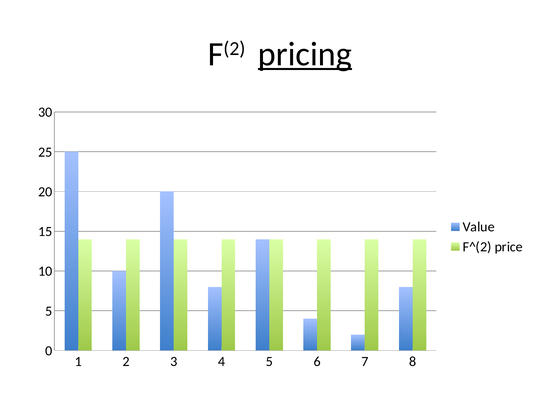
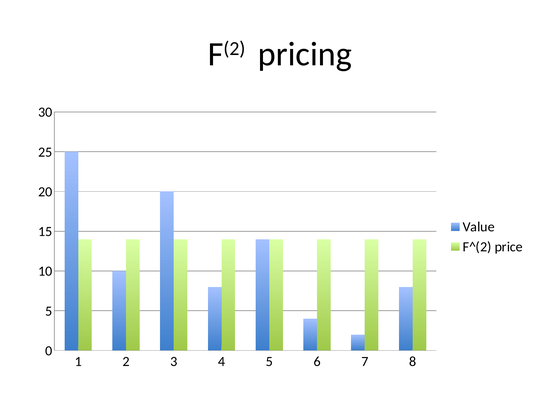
pricing underline: present -> none (305, 54)
